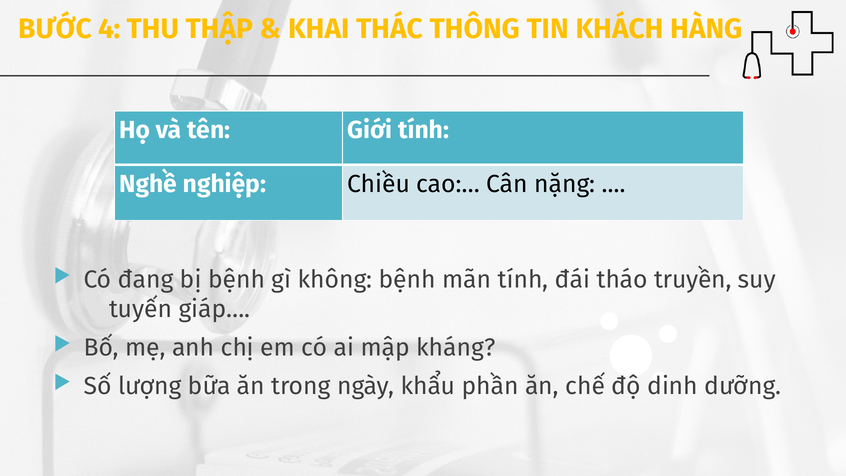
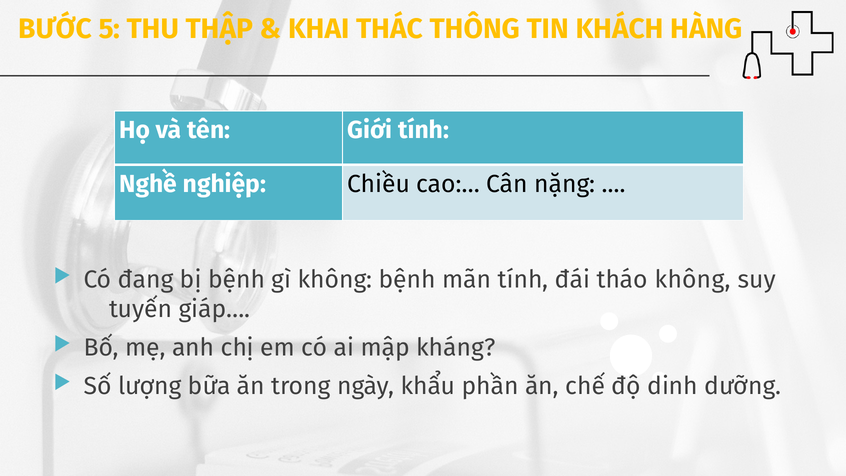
4: 4 -> 5 (109, 29)
tháo truyền: truyền -> không (693, 280)
